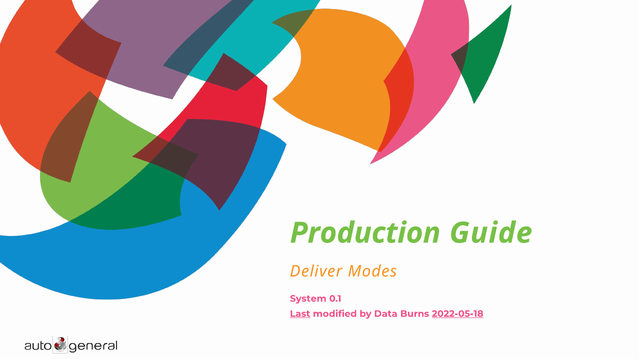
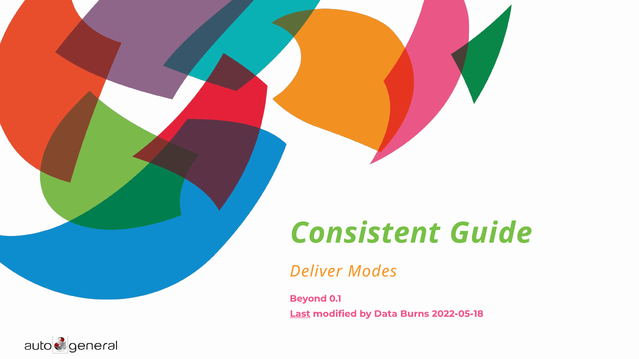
Production: Production -> Consistent (365, 233)
System: System -> Beyond (308, 299)
2022-05-18 underline: present -> none (458, 314)
